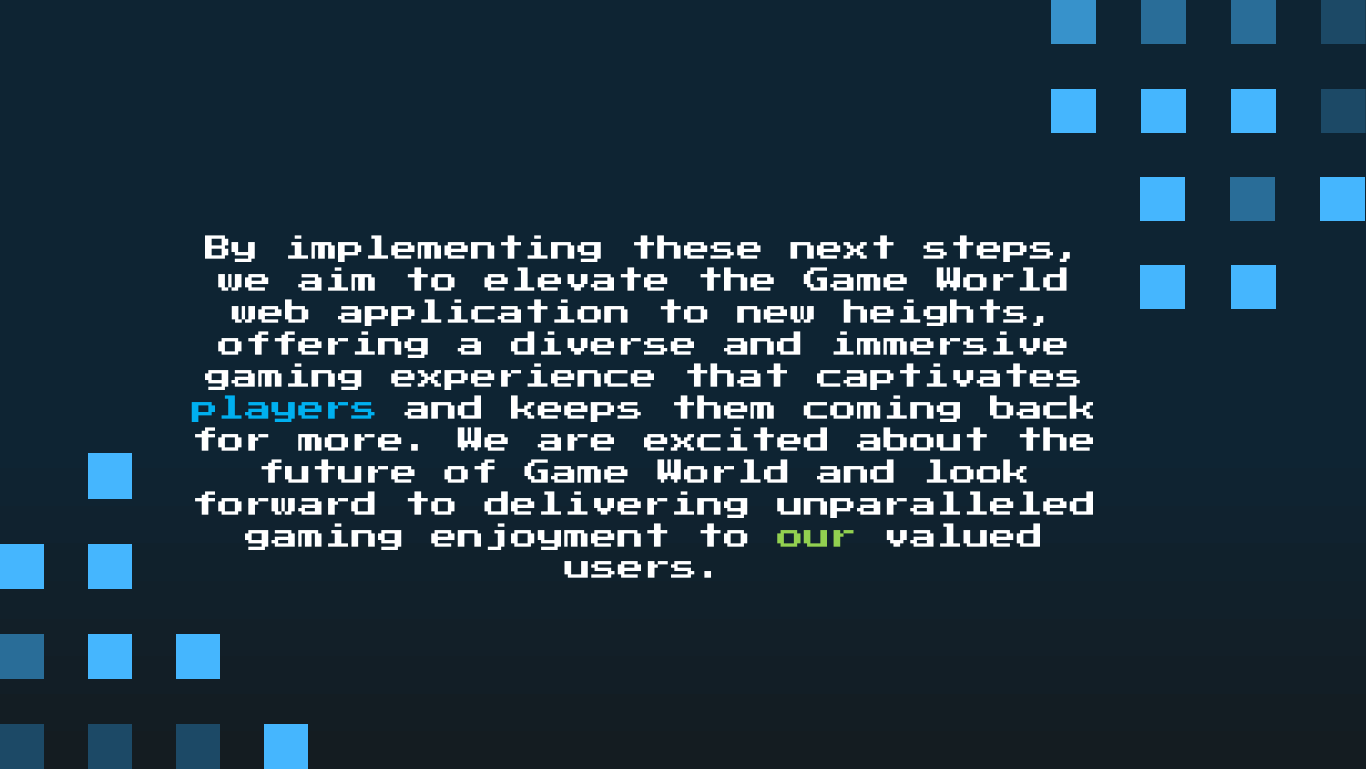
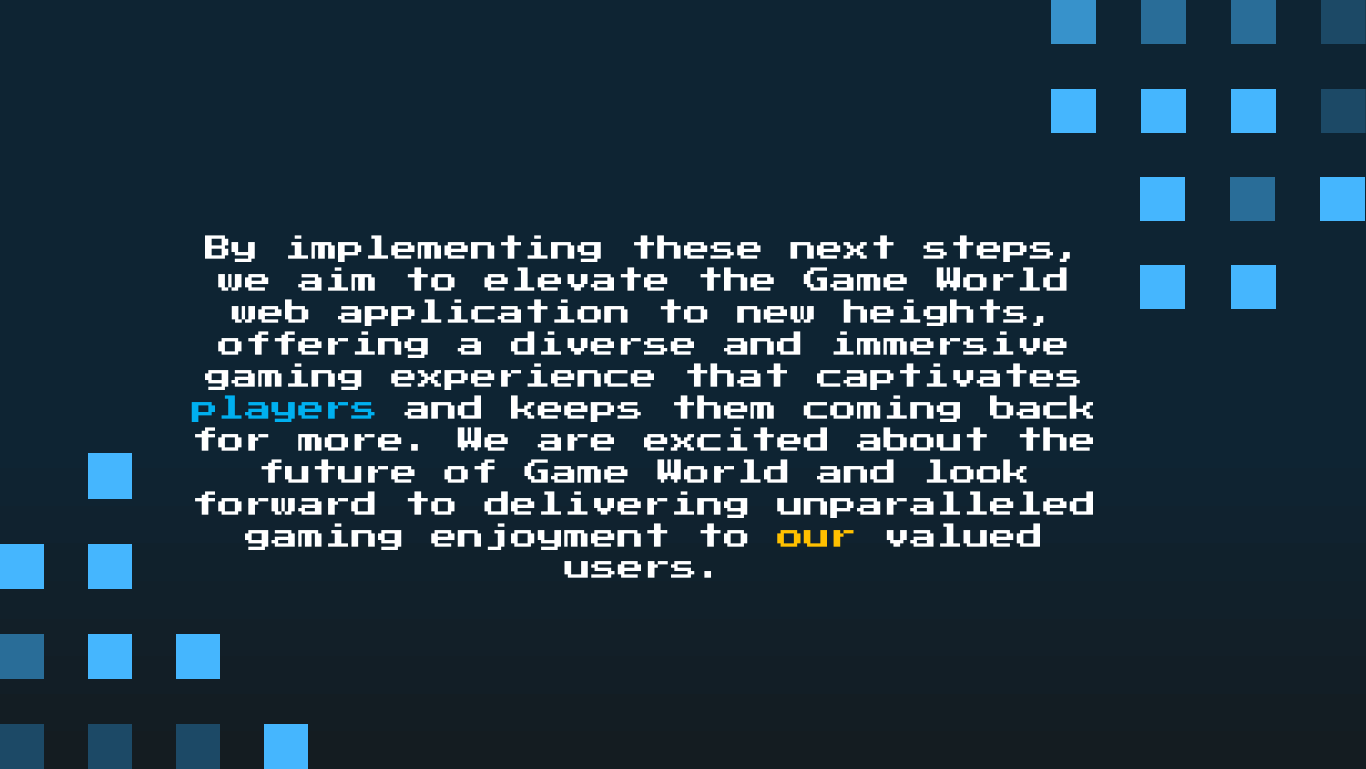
our colour: light green -> yellow (817, 541)
